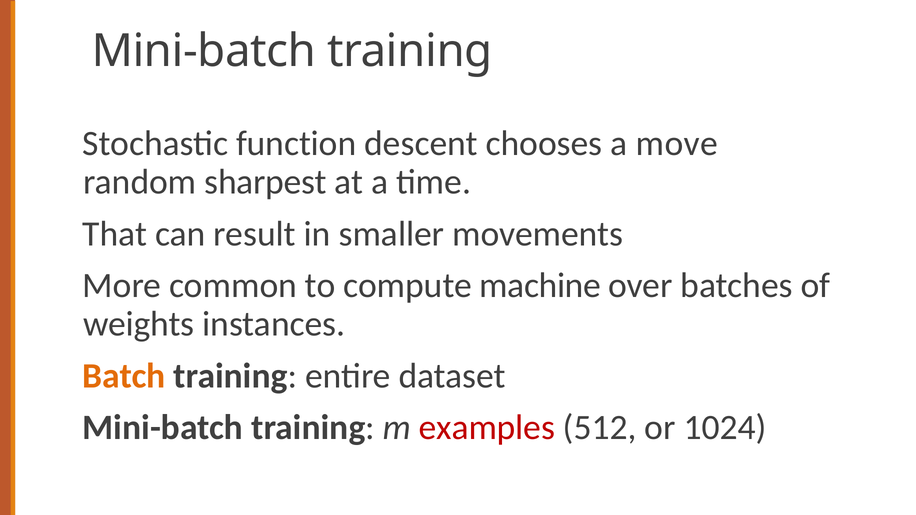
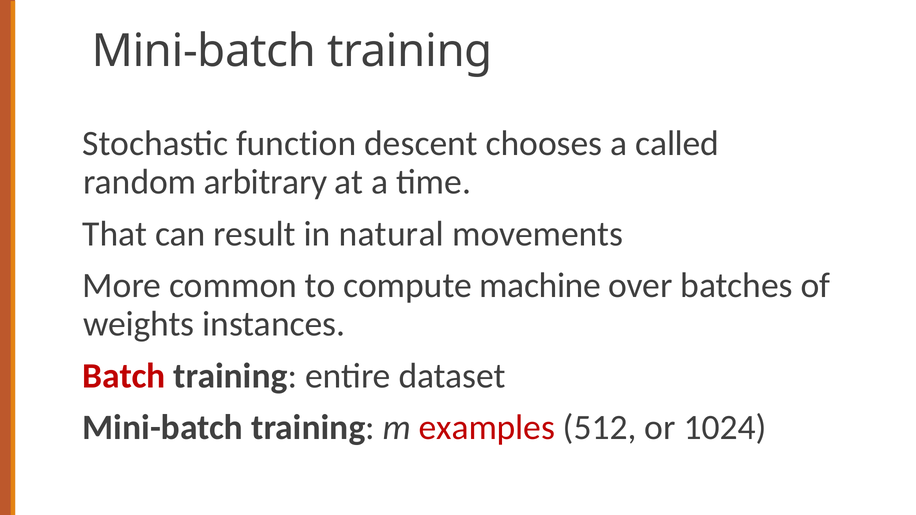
move: move -> called (677, 144)
sharpest: sharpest -> arbitrary (266, 182)
smaller: smaller -> natural (391, 234)
Batch colour: orange -> red (124, 376)
